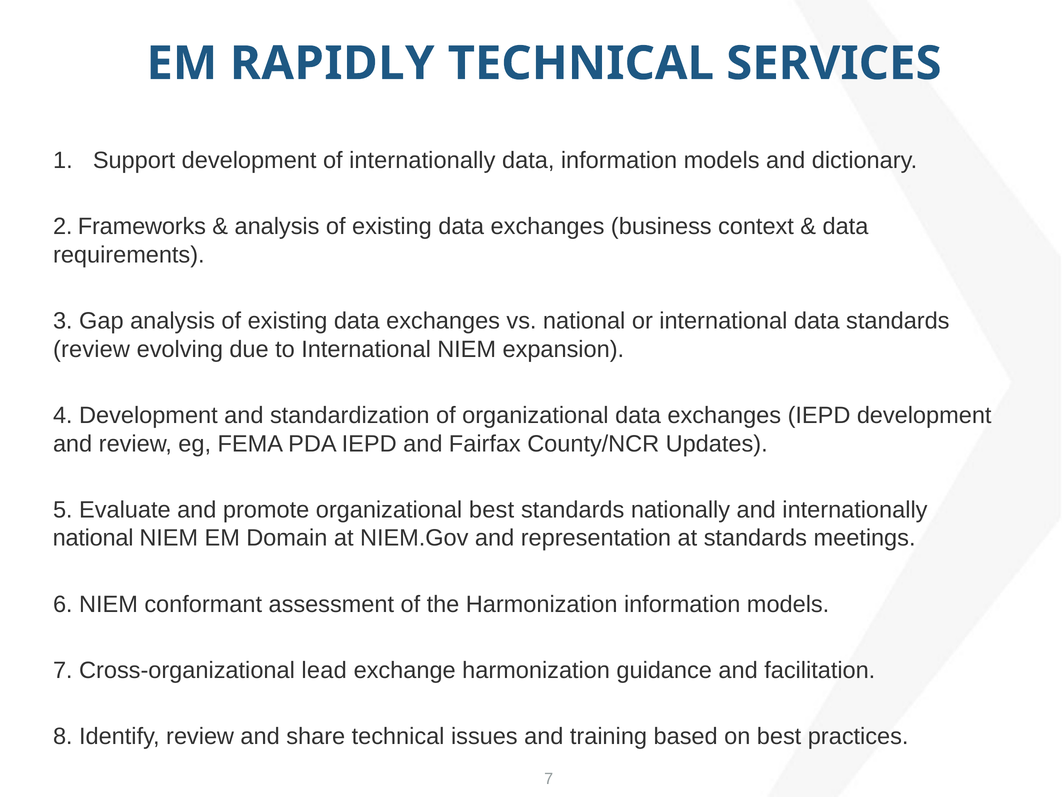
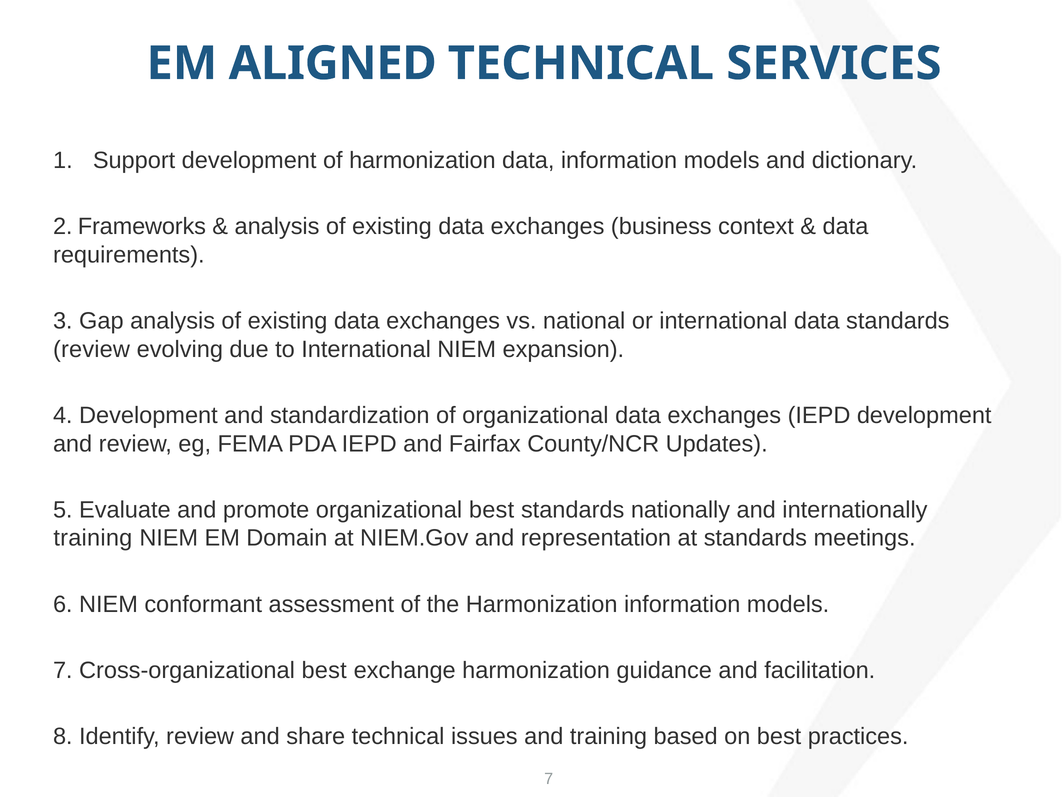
RAPIDLY: RAPIDLY -> ALIGNED (333, 63)
of internationally: internationally -> harmonization (422, 160)
national: national -> training (93, 538)
Cross-organizational lead: lead -> best (324, 670)
